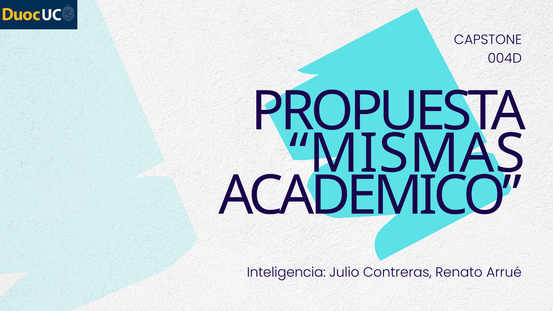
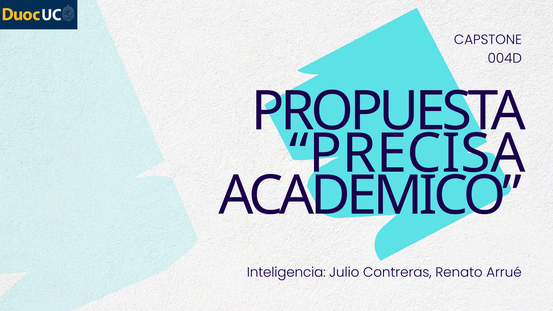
MISMAS: MISMAS -> PRECISA (407, 154)
